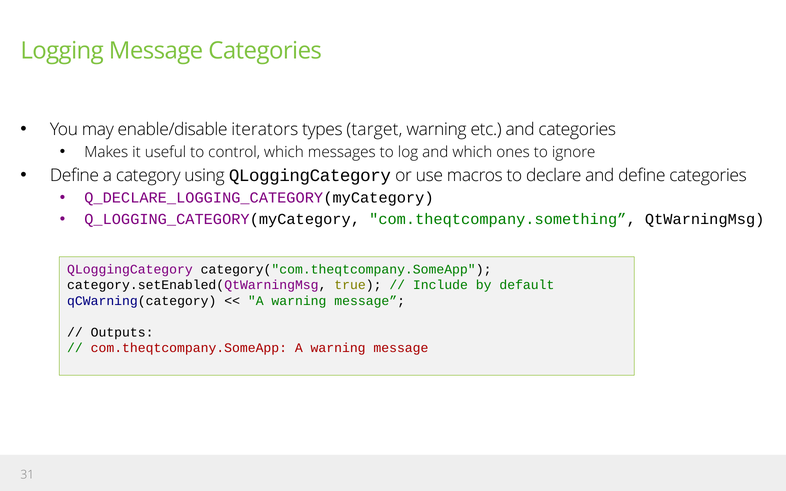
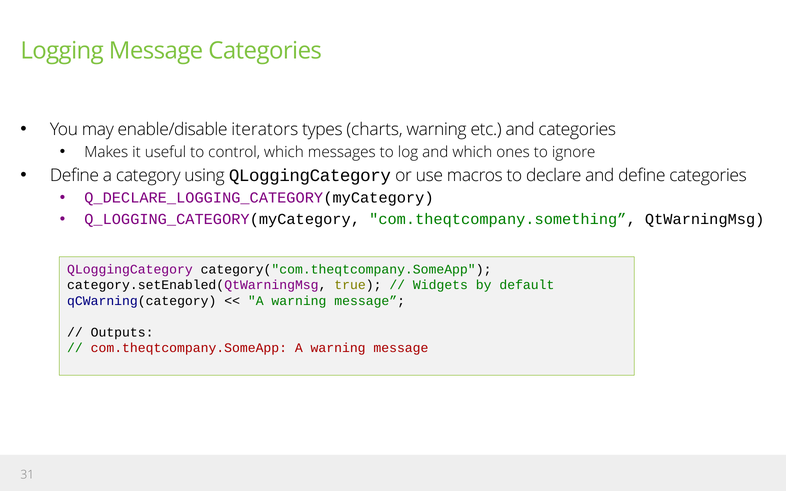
target: target -> charts (375, 130)
Include: Include -> Widgets (440, 285)
